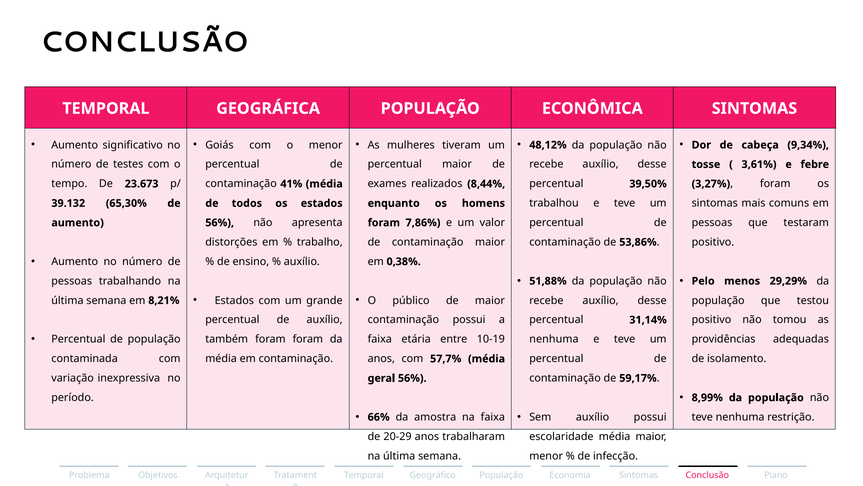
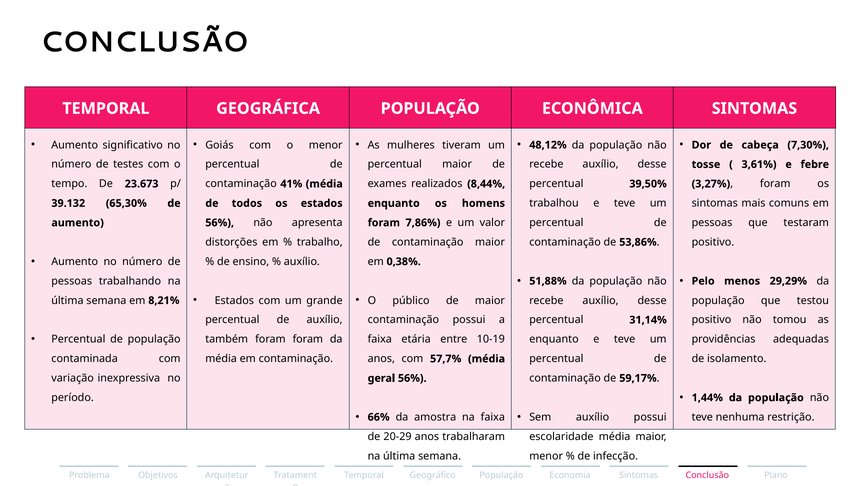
9,34%: 9,34% -> 7,30% (808, 145)
nenhuma: nenhuma -> enquanto (554, 339)
8,99%: 8,99% -> 1,44% (707, 397)
